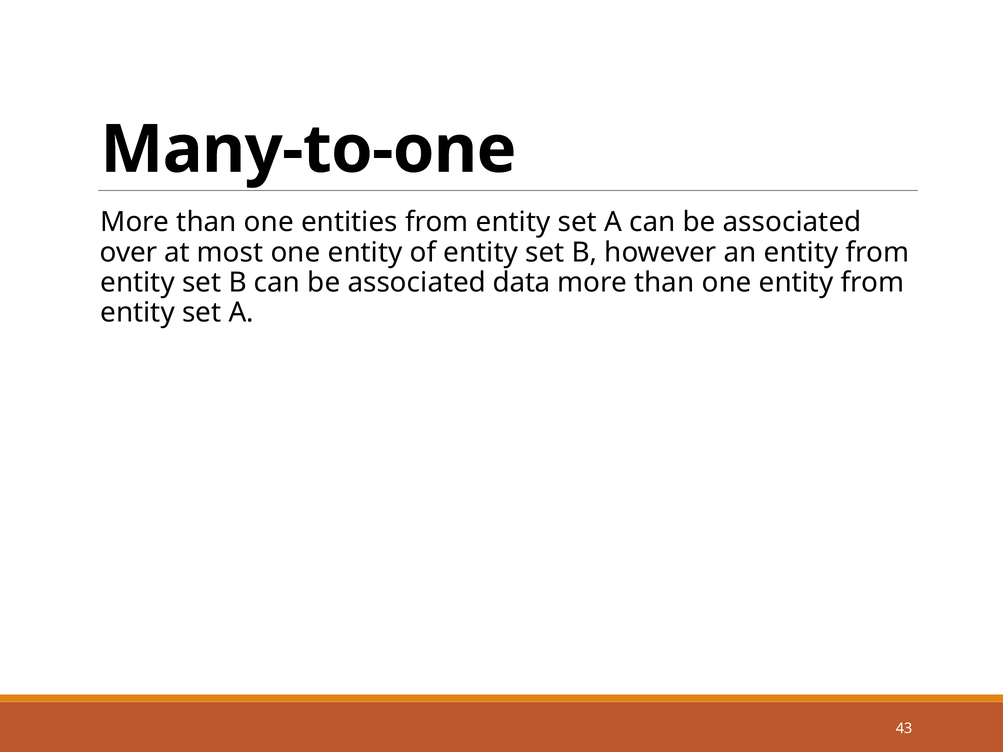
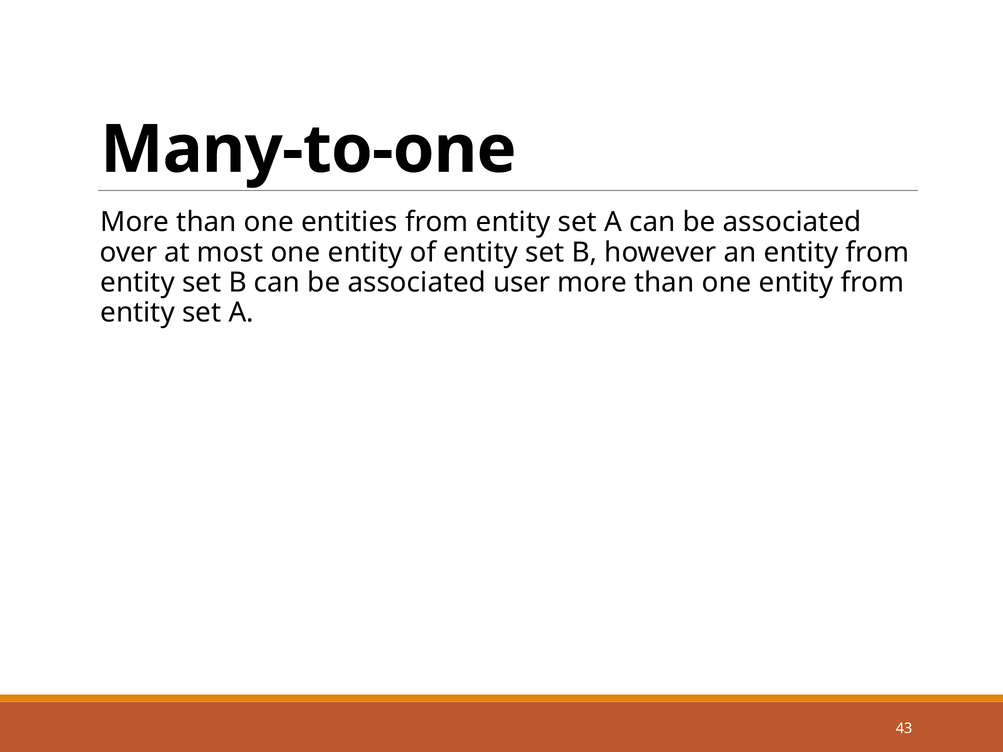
data: data -> user (522, 283)
